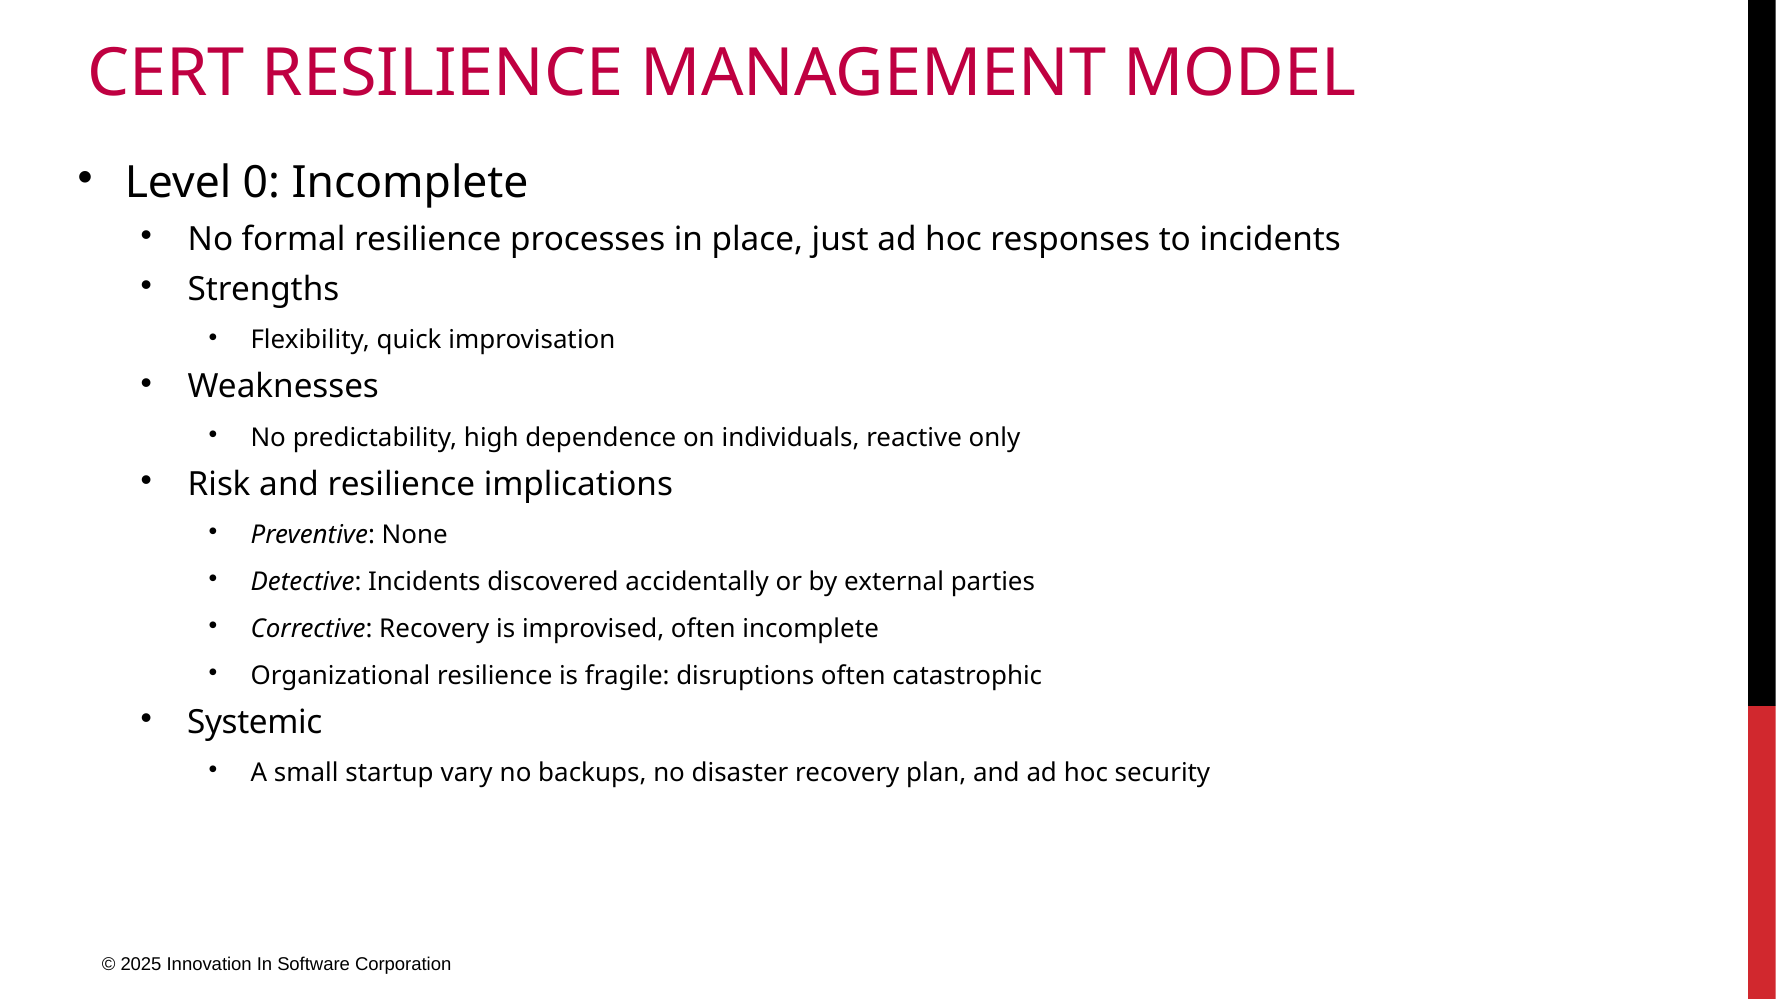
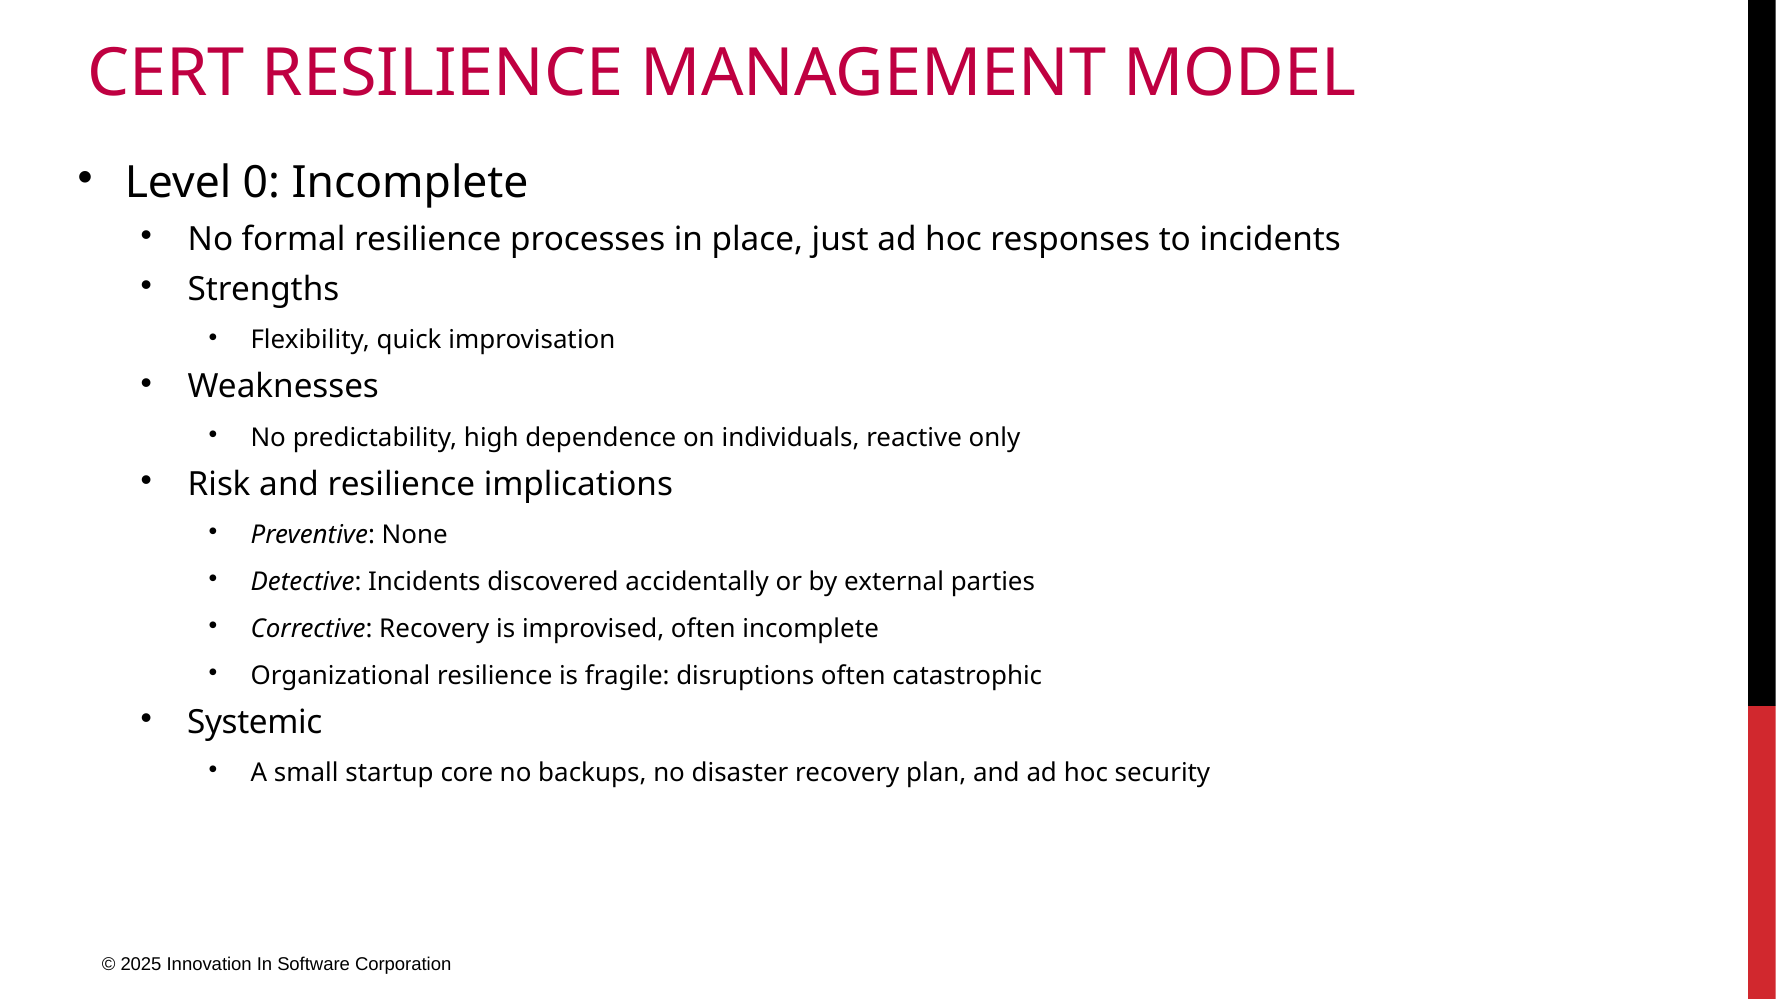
vary: vary -> core (467, 773)
